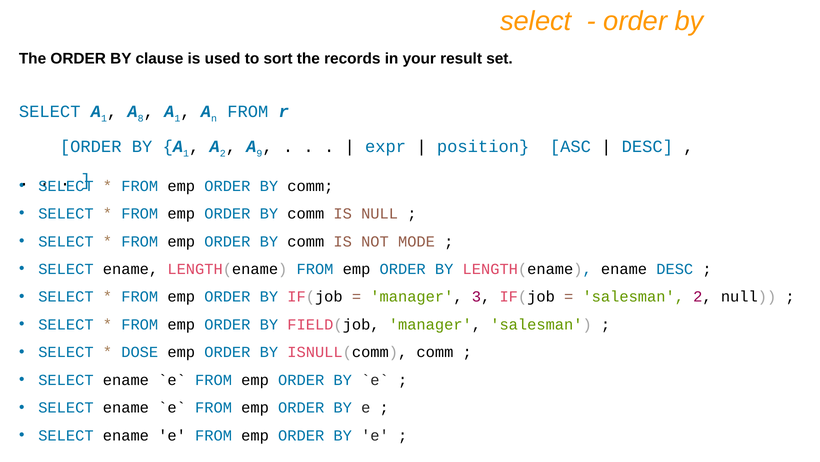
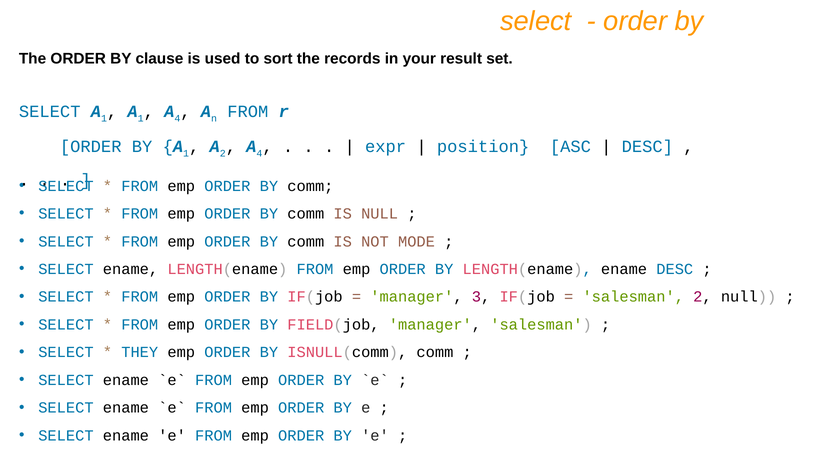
8: 8 -> 1 (141, 118)
1: 1 -> 4 (177, 118)
9: 9 -> 4 (259, 153)
DOSE: DOSE -> THEY (140, 352)
